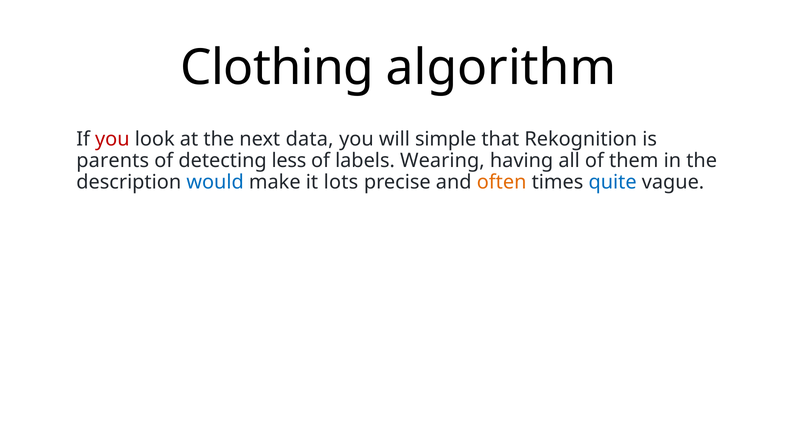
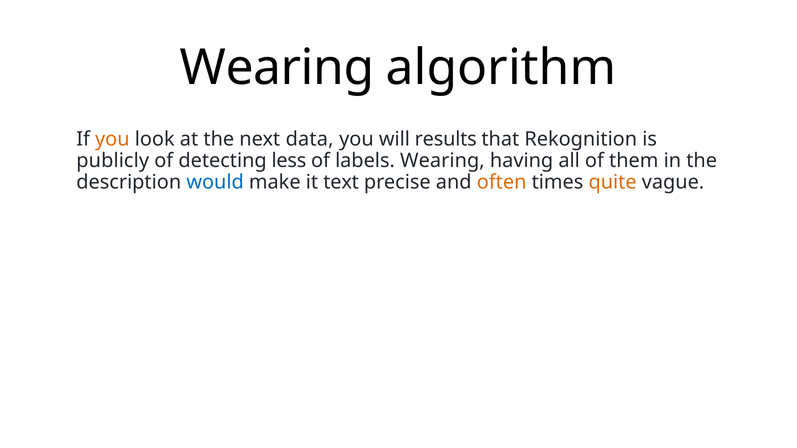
Clothing: Clothing -> Wearing (277, 68)
you colour: red -> orange (112, 139)
simple: simple -> results (446, 139)
parents: parents -> publicly (113, 161)
lots: lots -> text (341, 182)
quite colour: blue -> orange (613, 182)
